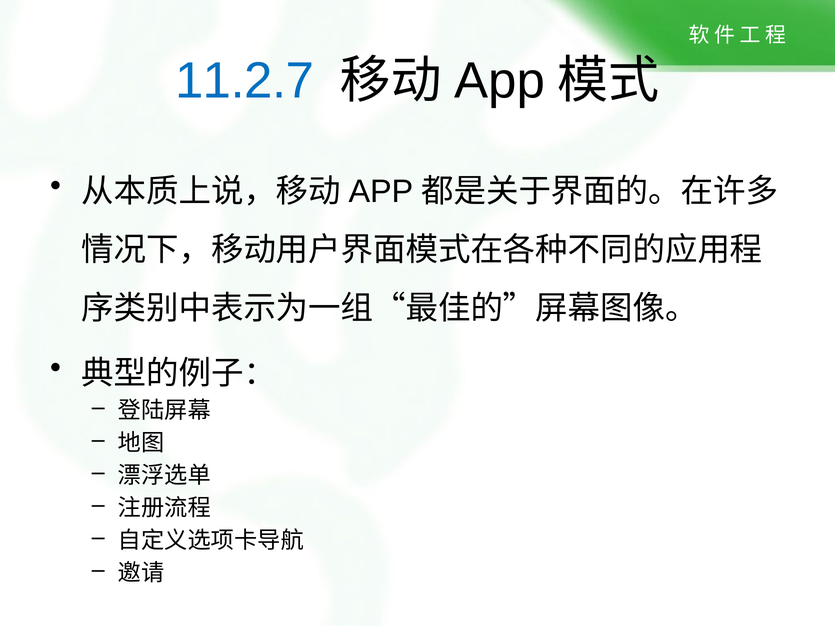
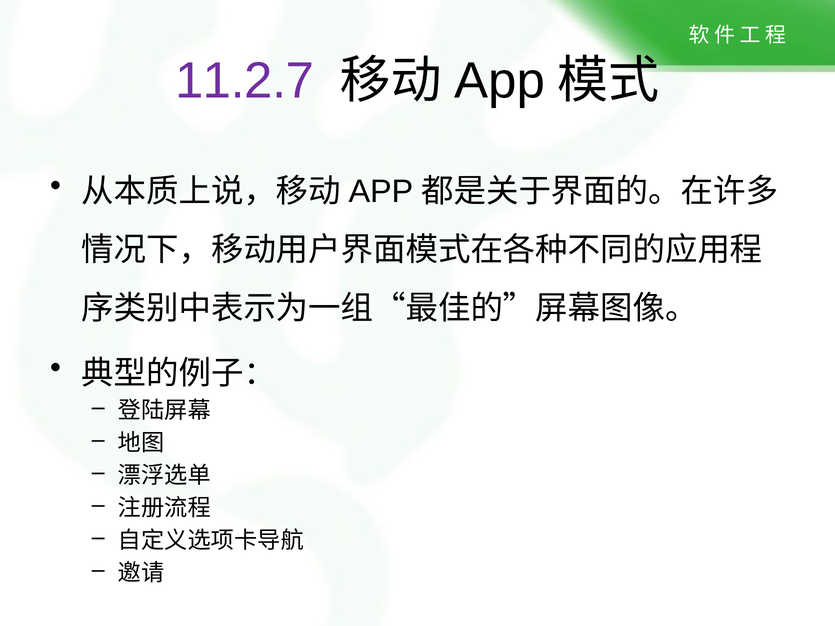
11.2.7 colour: blue -> purple (245, 81)
